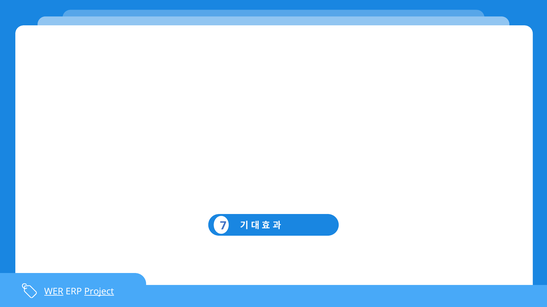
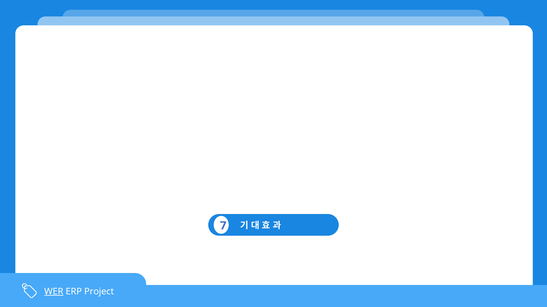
Project underline: present -> none (99, 292)
